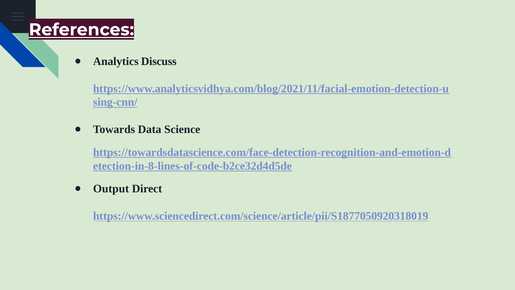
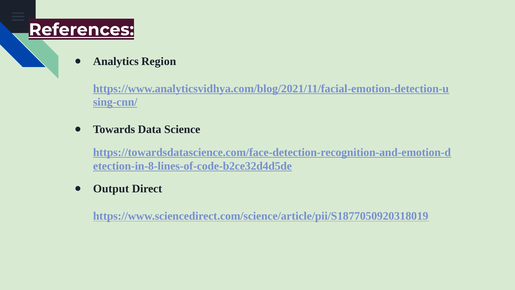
Discuss: Discuss -> Region (159, 61)
